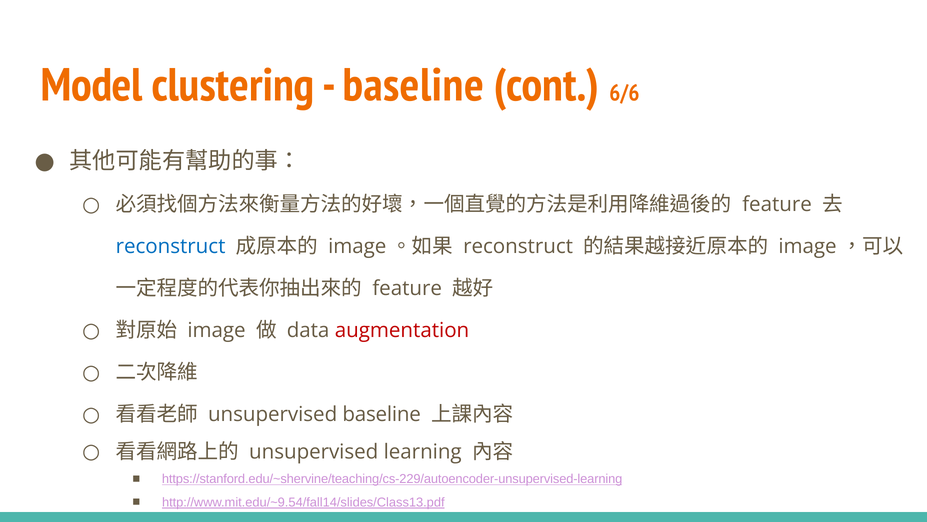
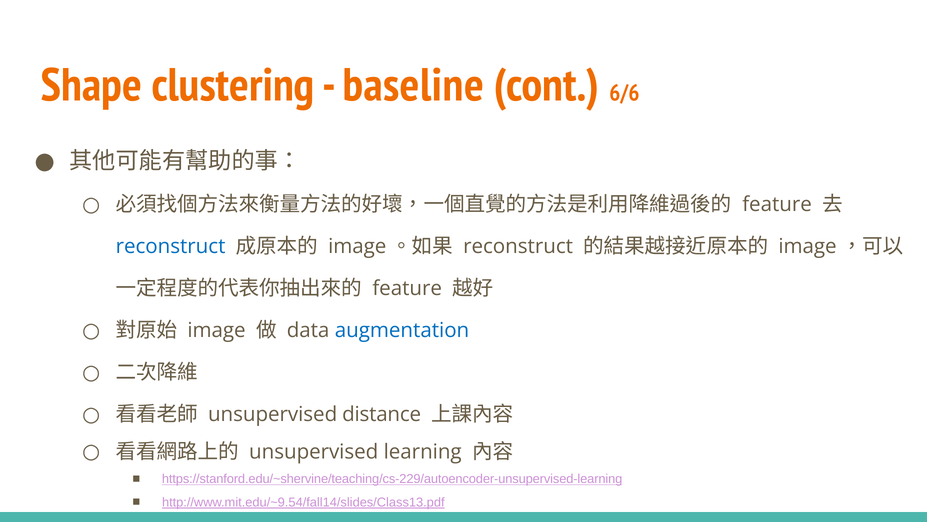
Model: Model -> Shape (91, 85)
augmentation colour: red -> blue (402, 330)
unsupervised baseline: baseline -> distance (382, 414)
